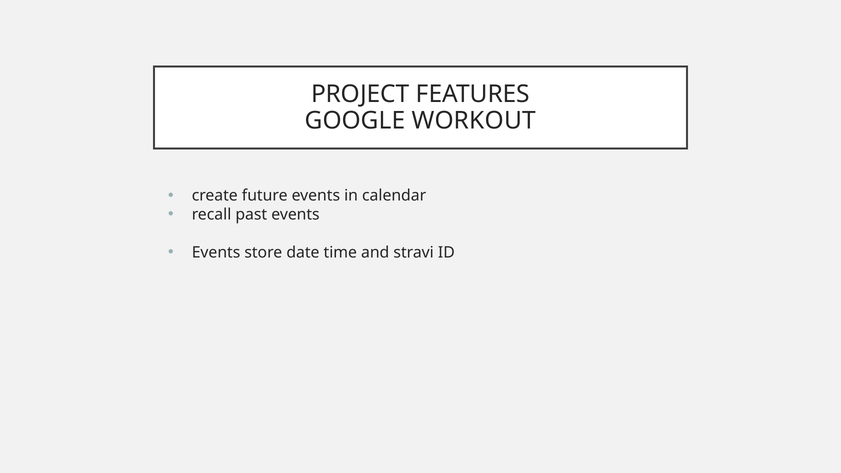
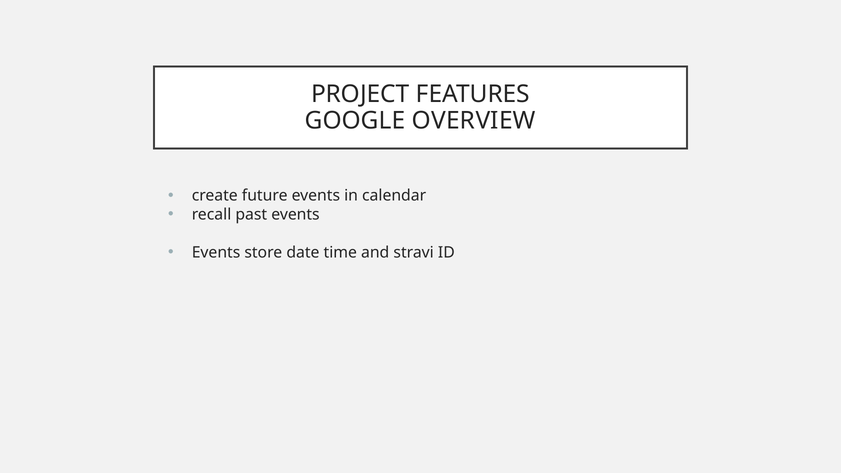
WORKOUT: WORKOUT -> OVERVIEW (474, 121)
